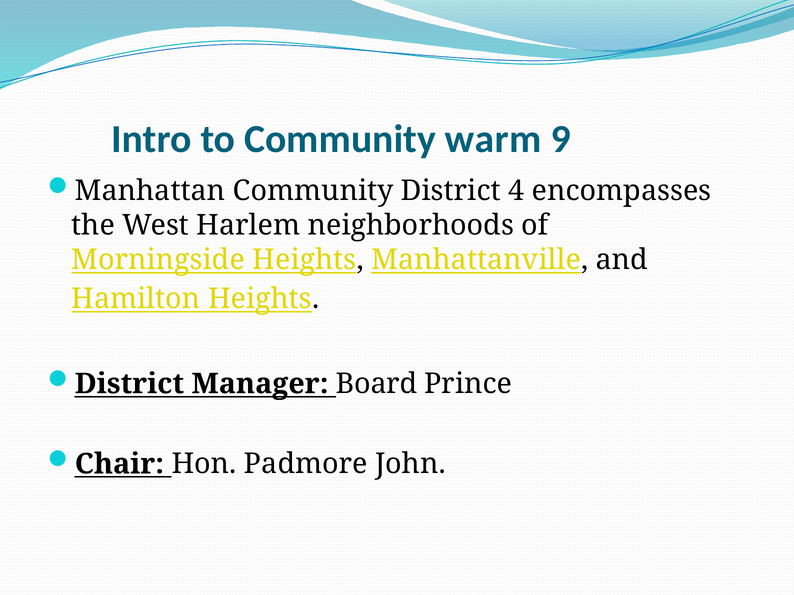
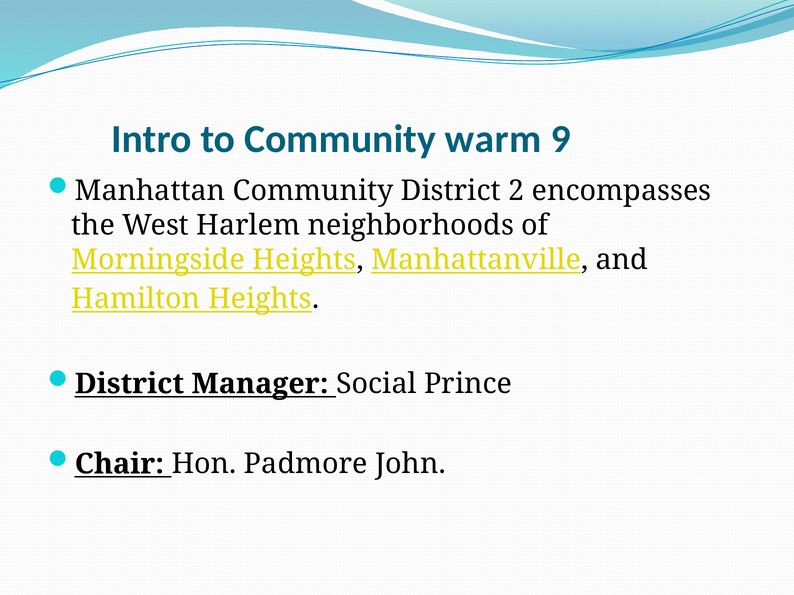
4: 4 -> 2 (516, 191)
Board: Board -> Social (376, 384)
